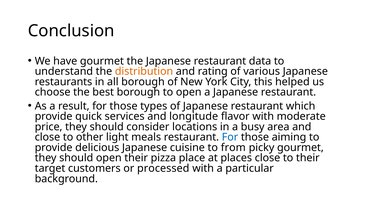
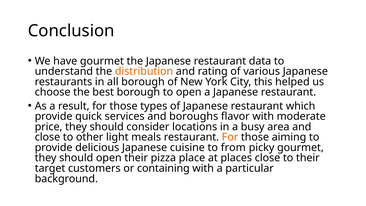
longitude: longitude -> boroughs (194, 116)
For colour: blue -> orange (230, 137)
processed: processed -> containing (163, 168)
